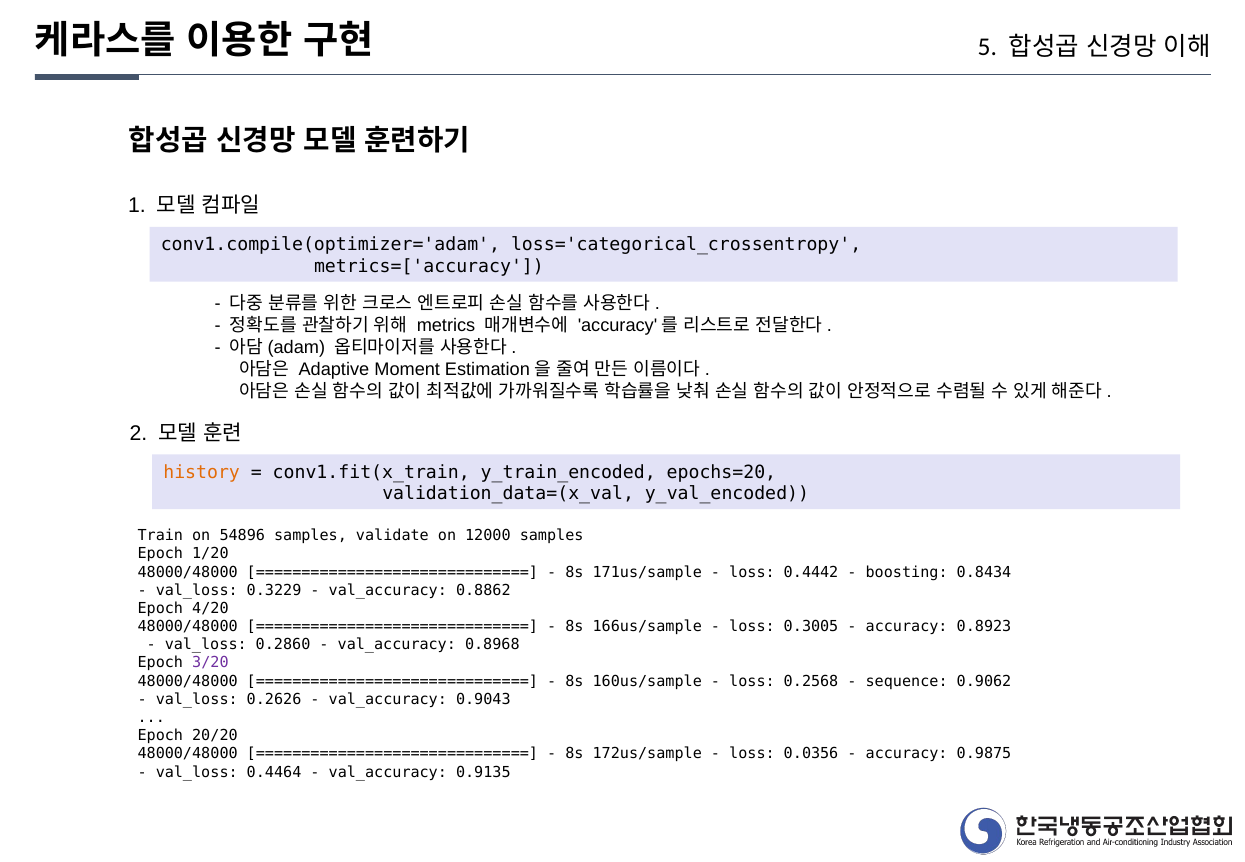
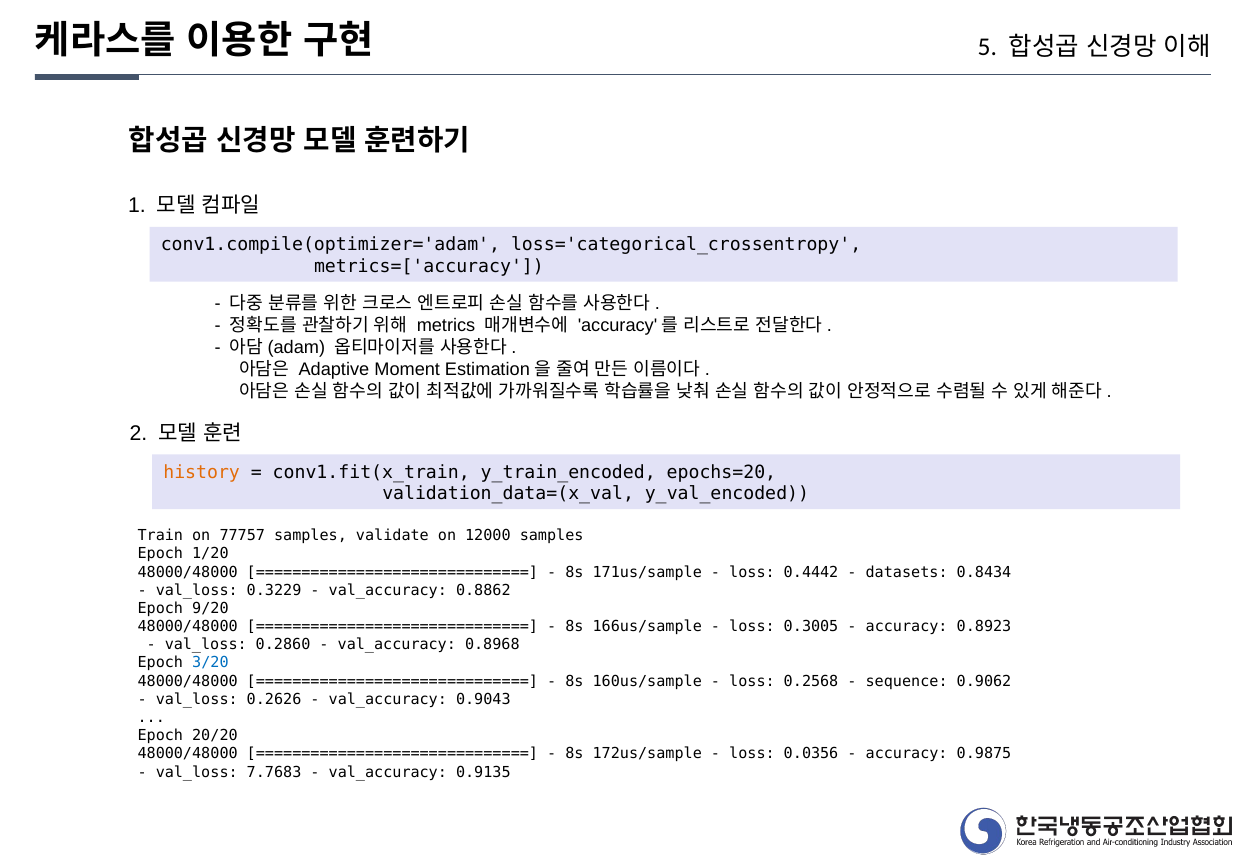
54896: 54896 -> 77757 (242, 536)
boosting: boosting -> datasets (907, 572)
4/20: 4/20 -> 9/20 (210, 608)
3/20 colour: purple -> blue (210, 663)
0.4464: 0.4464 -> 7.7683 (274, 772)
